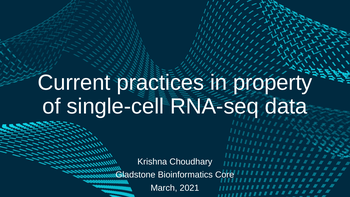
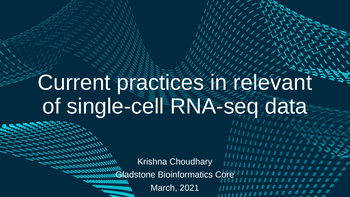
property: property -> relevant (273, 83)
